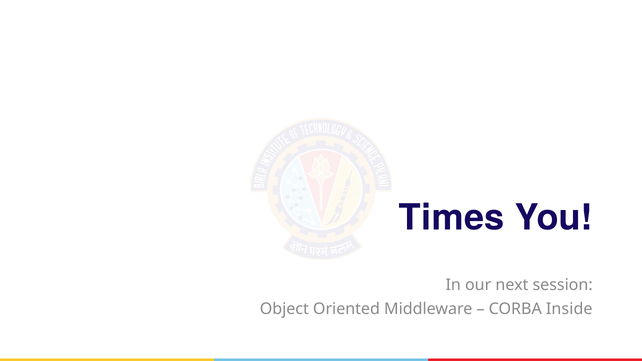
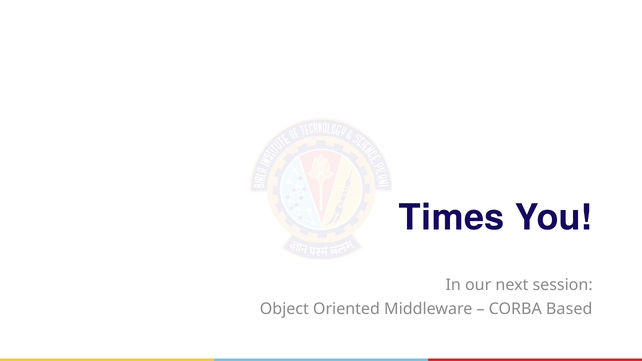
Inside: Inside -> Based (569, 309)
